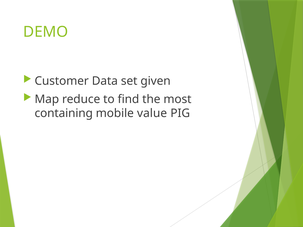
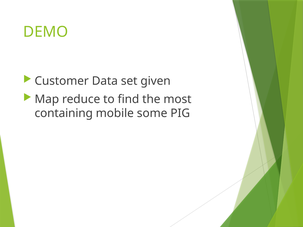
value: value -> some (152, 113)
